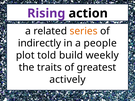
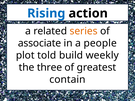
Rising colour: purple -> blue (46, 13)
indirectly: indirectly -> associate (40, 43)
traits: traits -> three (49, 68)
actively: actively -> contain (67, 80)
